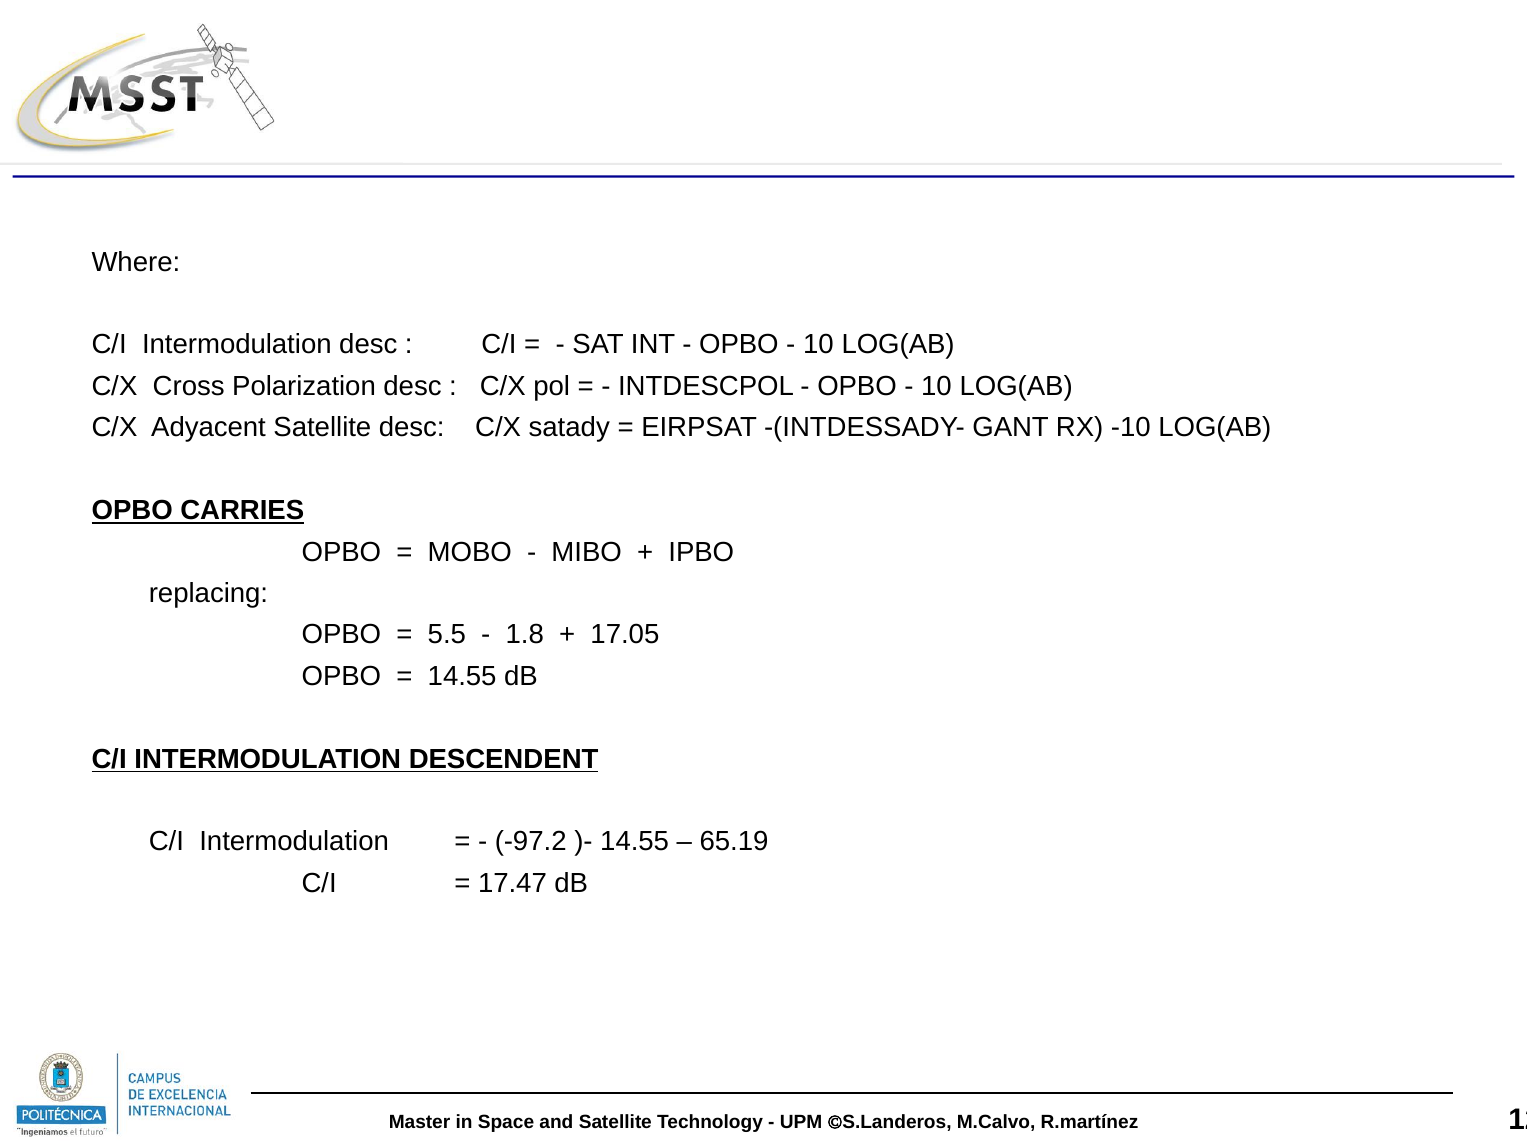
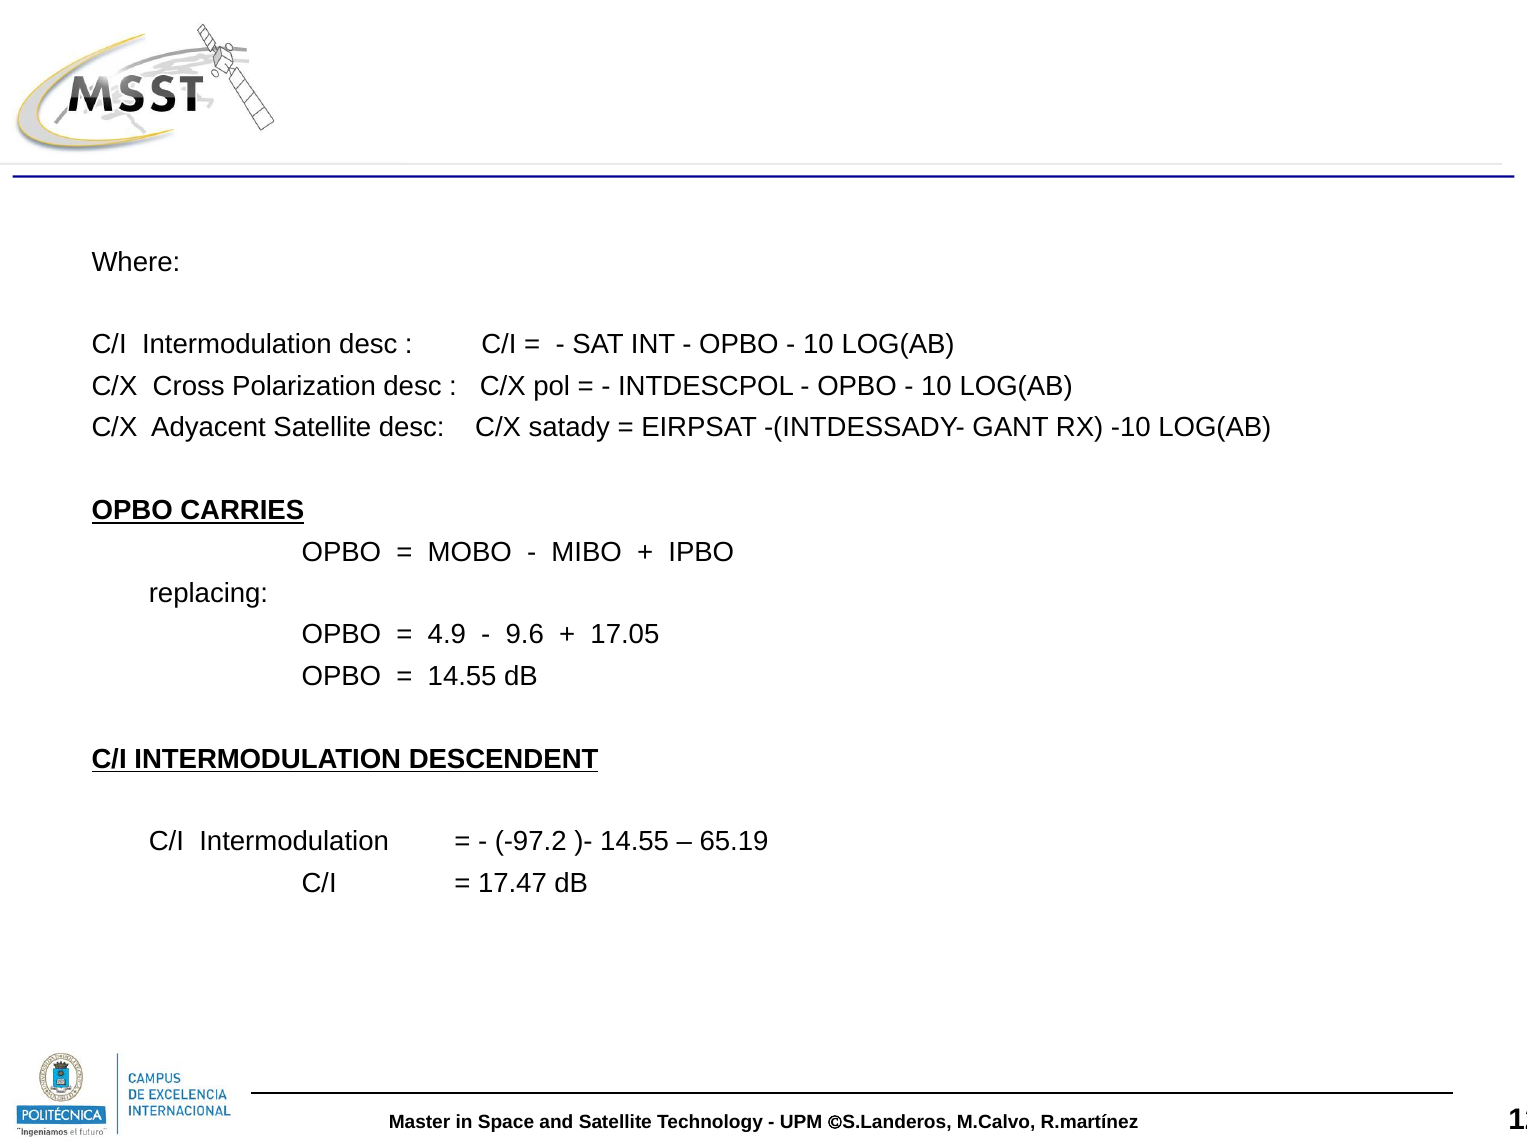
5.5: 5.5 -> 4.9 (447, 635)
1.8: 1.8 -> 9.6 (525, 635)
